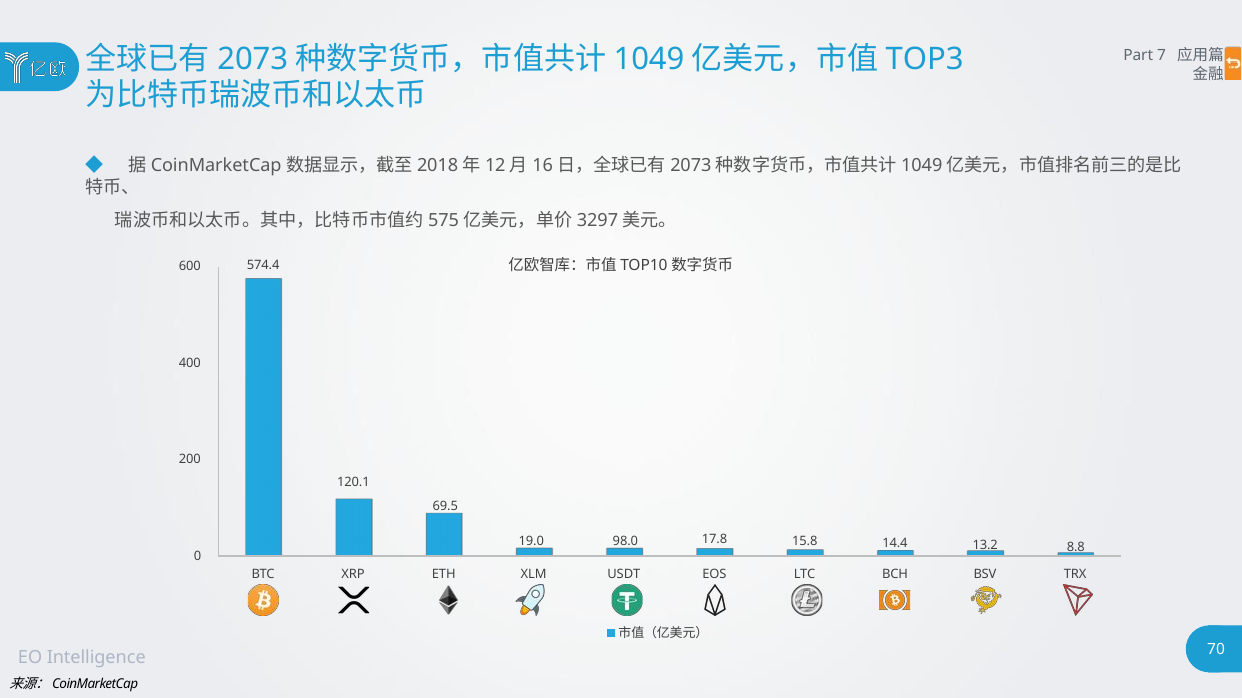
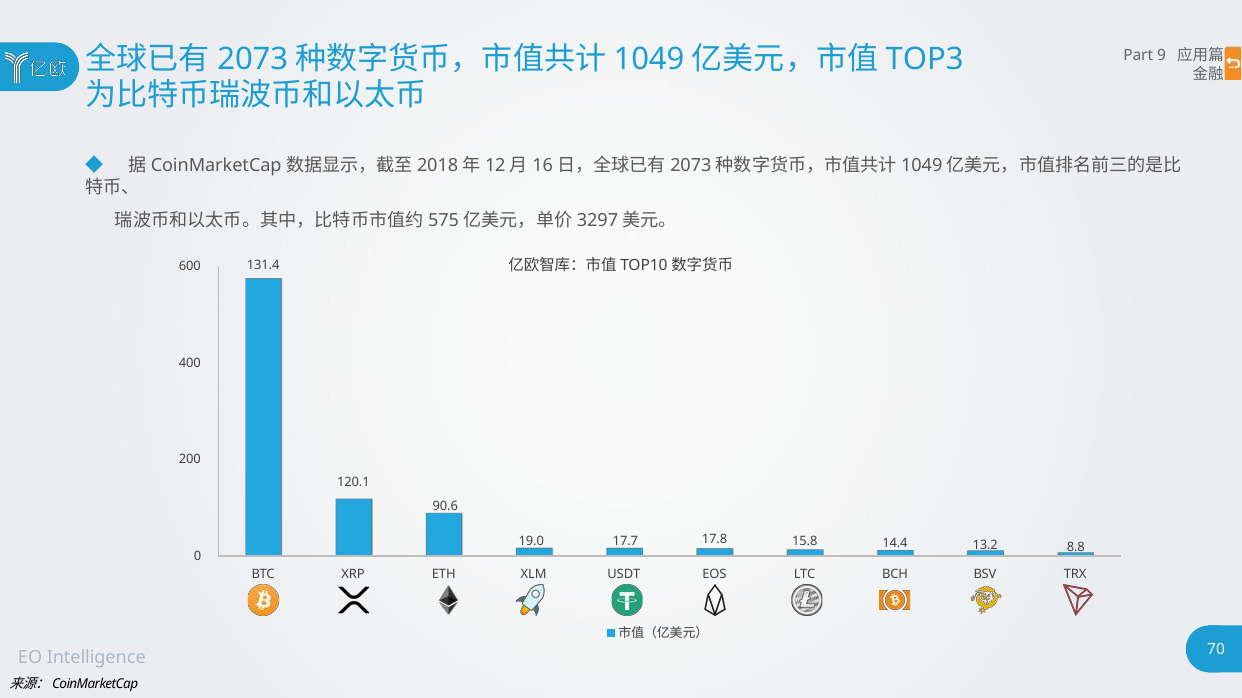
7: 7 -> 9 (1162, 56)
574.4: 574.4 -> 131.4 (263, 266)
69.5: 69.5 -> 90.6 (445, 506)
98.0: 98.0 -> 17.7 (625, 542)
